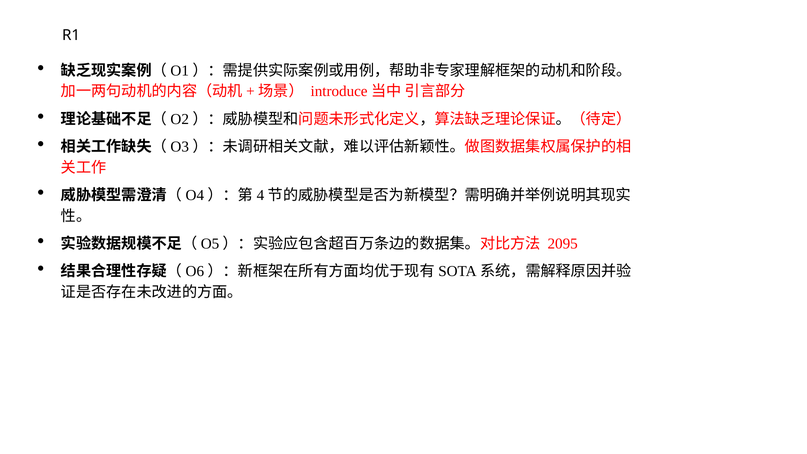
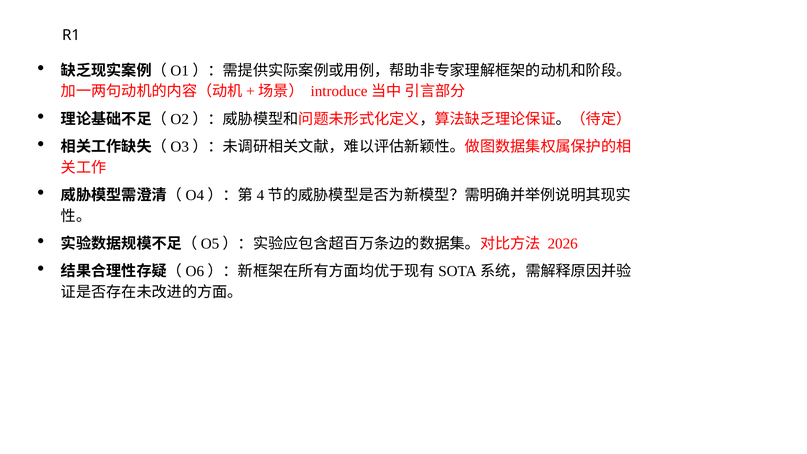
2095: 2095 -> 2026 (563, 244)
